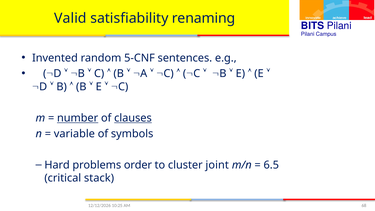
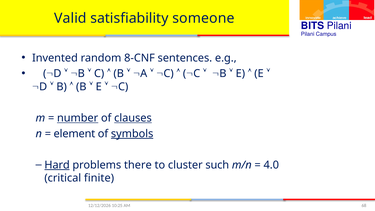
renaming: renaming -> someone (203, 18)
5-CNF: 5-CNF -> 8-CNF (139, 58)
variable: variable -> element (74, 134)
symbols underline: none -> present (132, 134)
Hard underline: none -> present (57, 165)
order: order -> there (138, 165)
joint: joint -> such (217, 165)
6.5: 6.5 -> 4.0 (271, 165)
stack: stack -> finite (99, 178)
